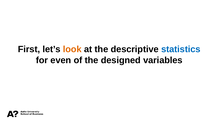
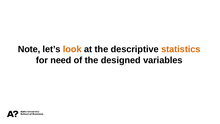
First: First -> Note (29, 49)
statistics colour: blue -> orange (181, 49)
even: even -> need (61, 60)
